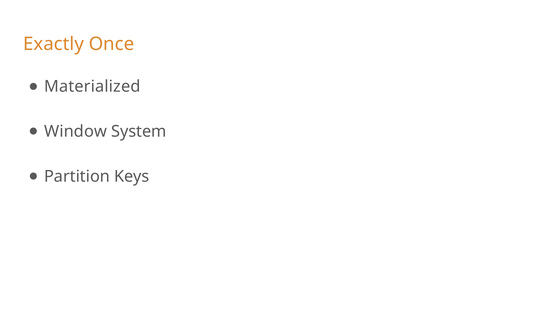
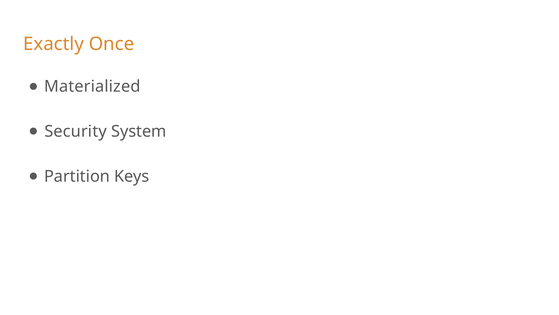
Window: Window -> Security (76, 131)
